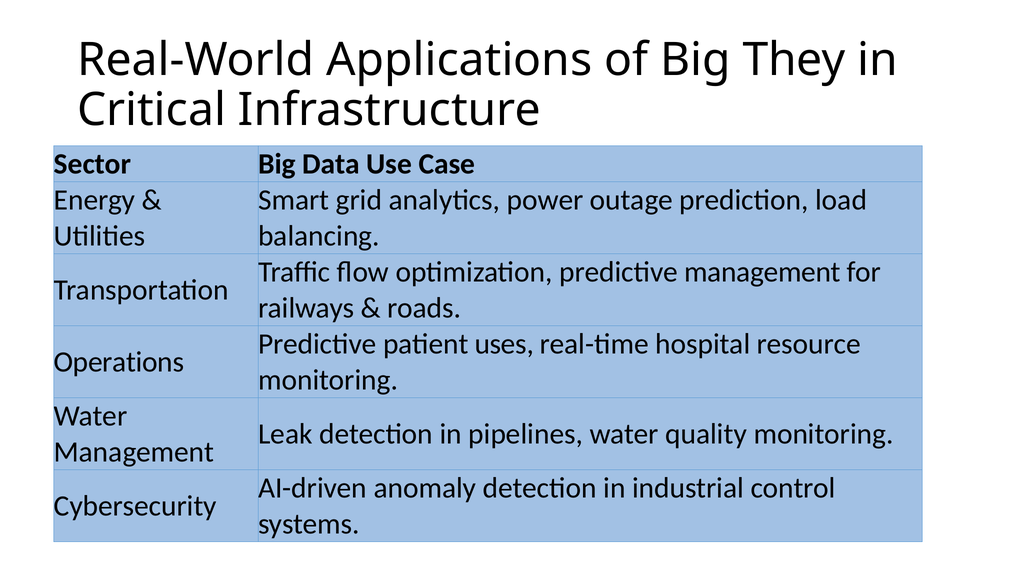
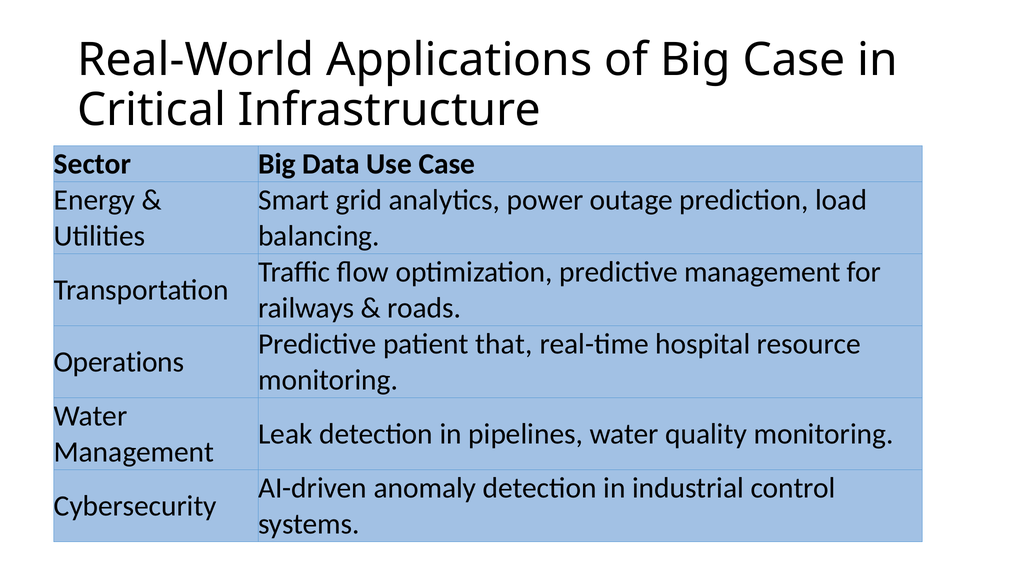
Big They: They -> Case (794, 60)
uses: uses -> that (504, 344)
